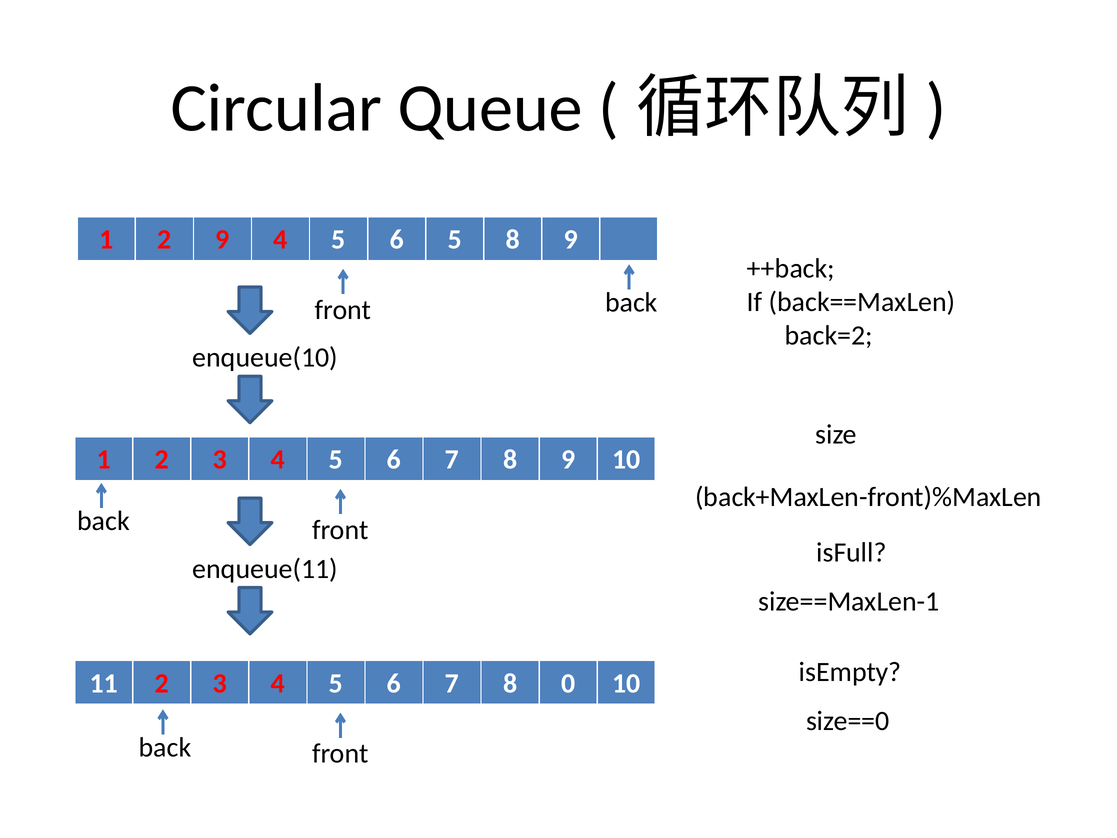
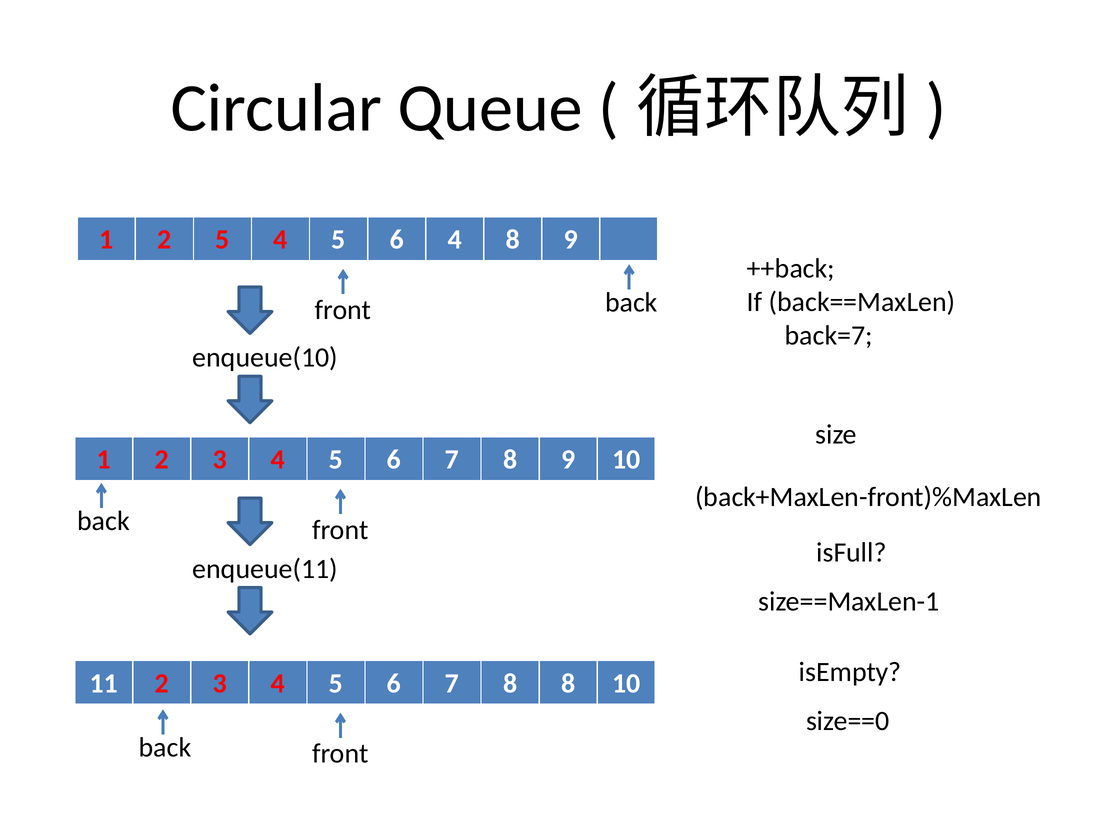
2 9: 9 -> 5 (222, 240)
6 5: 5 -> 4 (455, 240)
back=2: back=2 -> back=7 (829, 335)
8 0: 0 -> 8 (568, 683)
